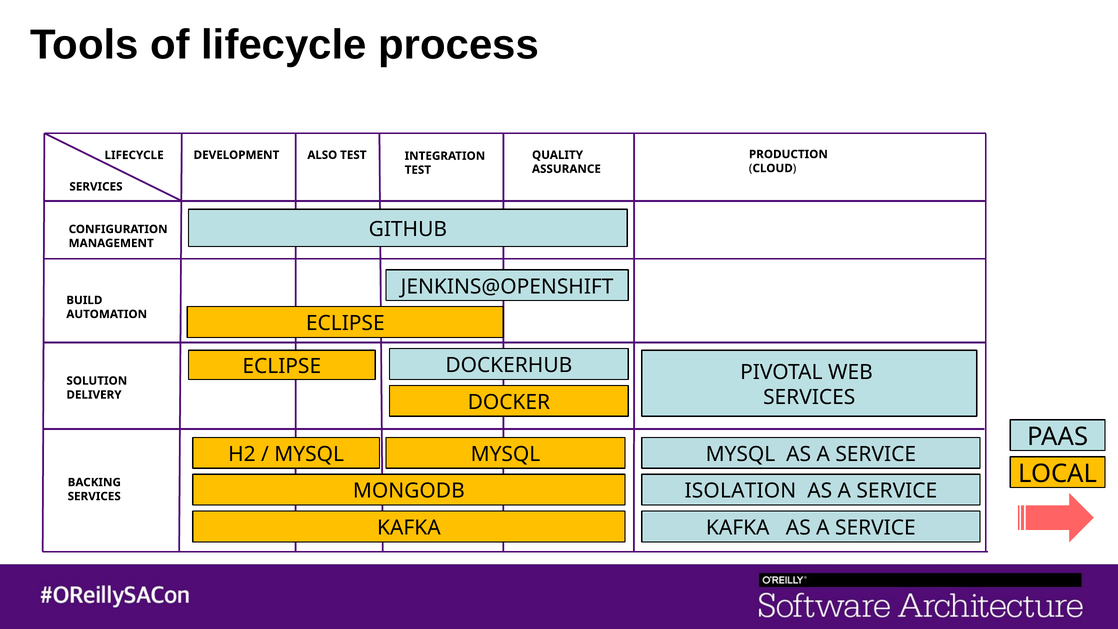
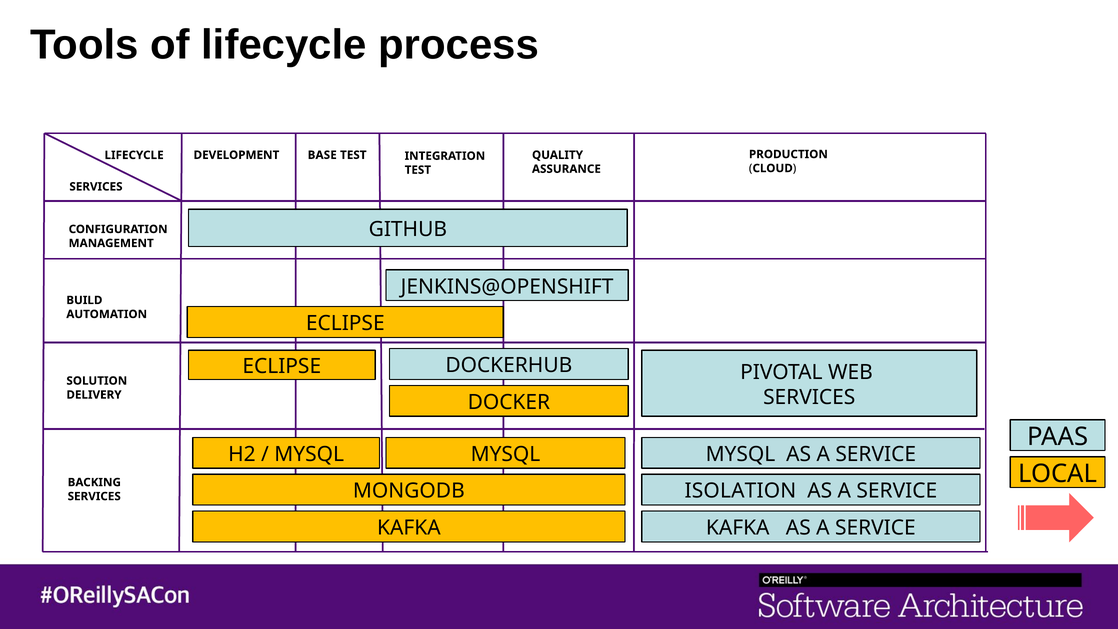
ALSO: ALSO -> BASE (322, 155)
